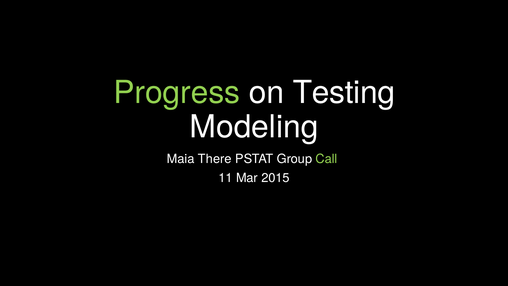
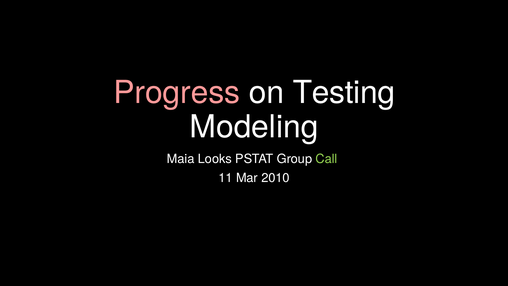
Progress colour: light green -> pink (177, 93)
There: There -> Looks (215, 159)
2015: 2015 -> 2010 (275, 178)
